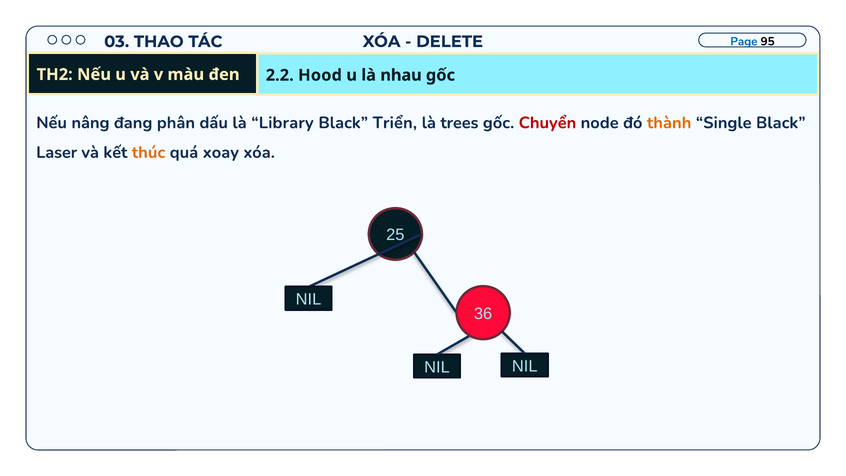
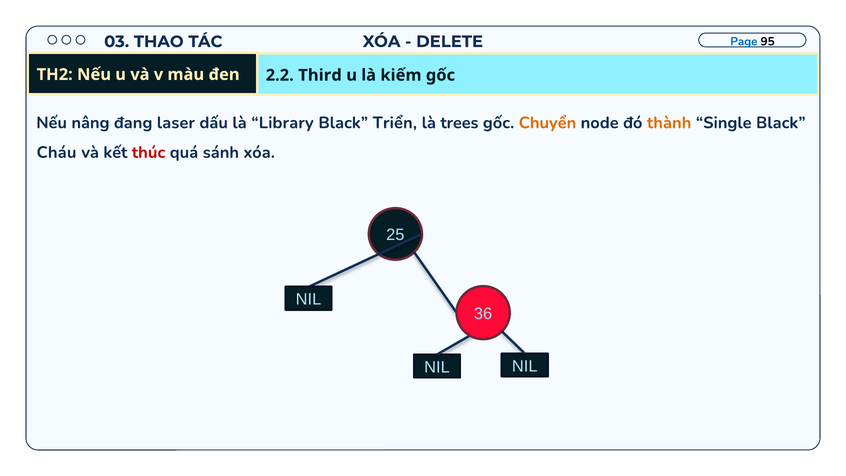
Hood: Hood -> Third (320, 75)
nhau: nhau -> kiếm (401, 75)
phân: phân -> laser (176, 123)
Chuyển colour: red -> orange (547, 123)
Laser: Laser -> Cháu (56, 152)
thúc colour: orange -> red (149, 152)
xoay: xoay -> sánh (221, 152)
